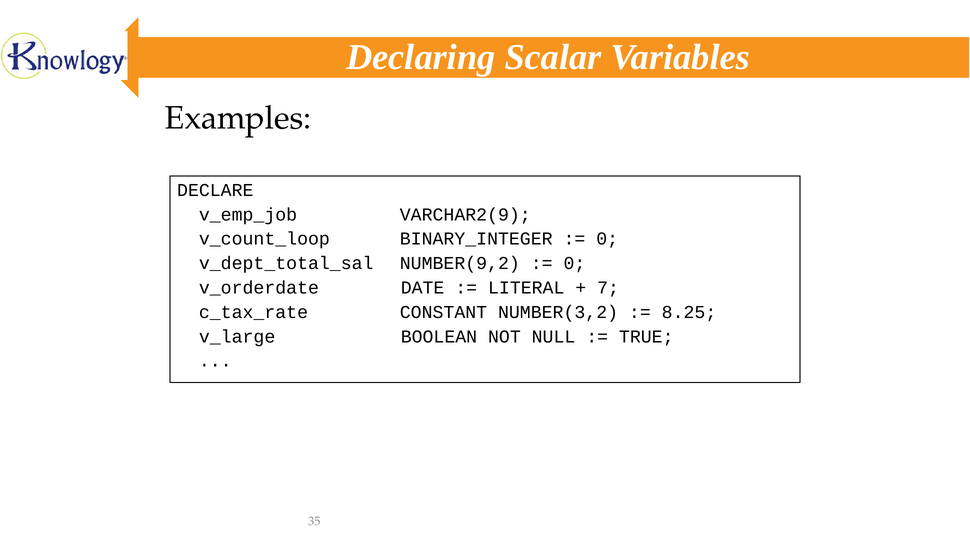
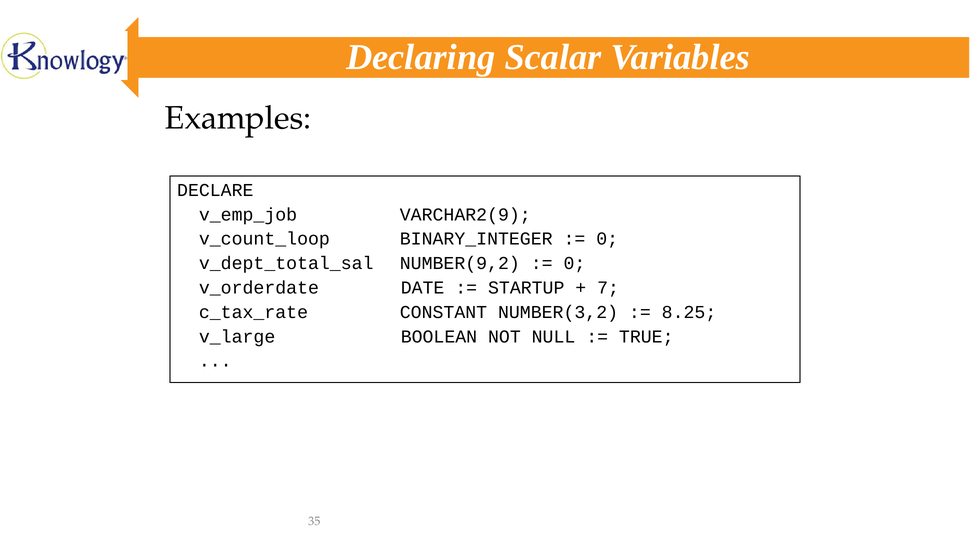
LITERAL: LITERAL -> STARTUP (526, 288)
